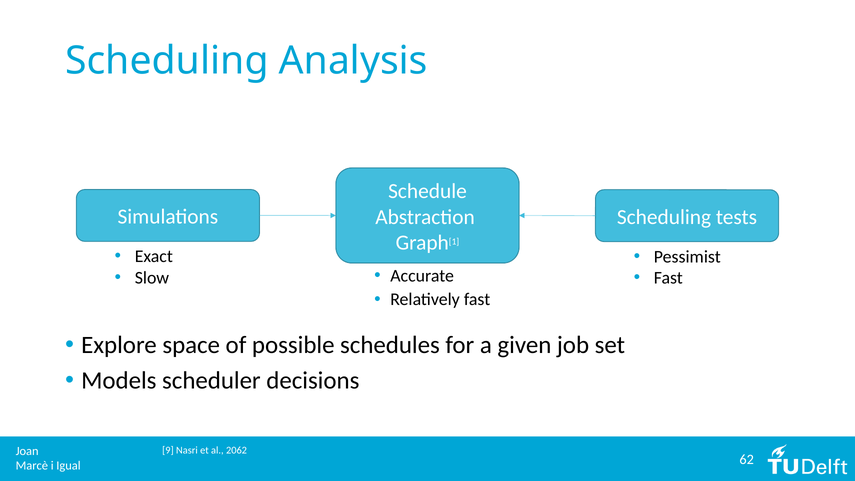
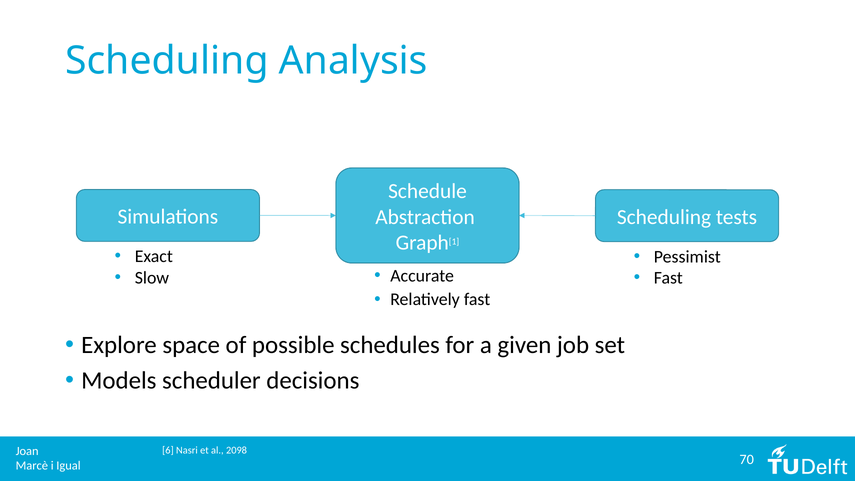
9: 9 -> 6 (168, 450)
2062: 2062 -> 2098 (237, 450)
62: 62 -> 70 (747, 459)
